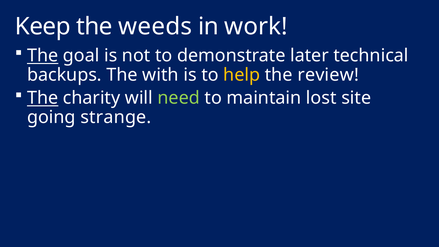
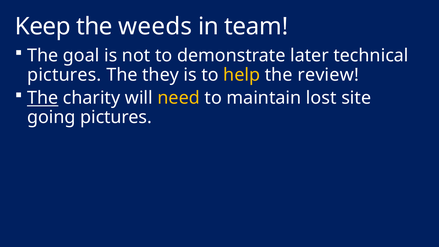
work: work -> team (256, 27)
The underline: present -> none (43, 56)
backups: backups -> pictures (64, 75)
with: with -> they (161, 75)
need colour: light green -> yellow (179, 98)
going strange: strange -> pictures (116, 117)
